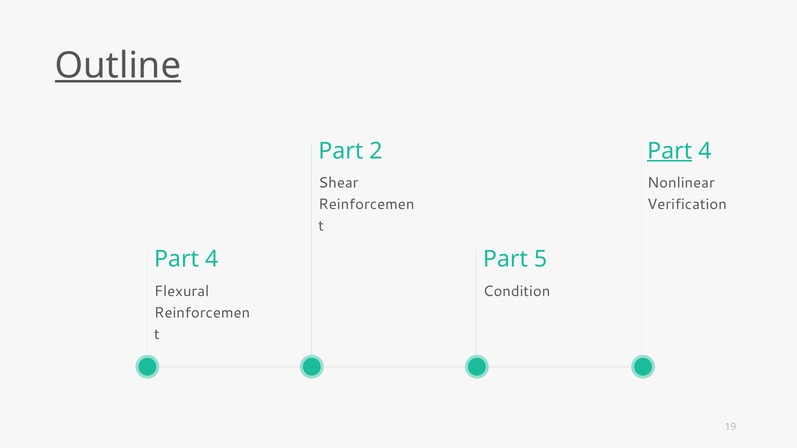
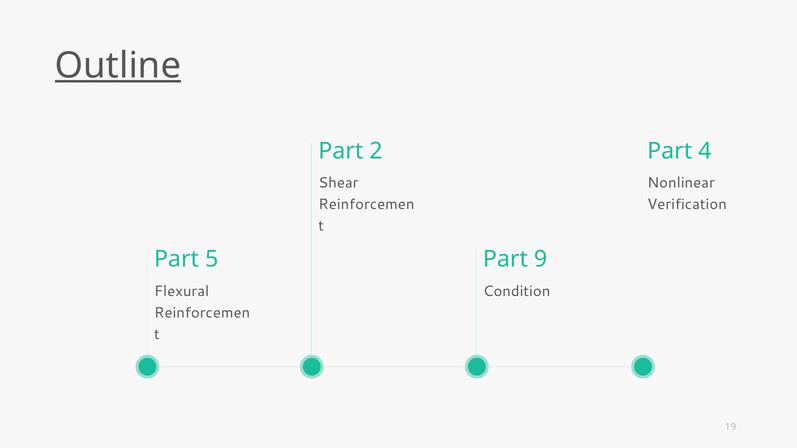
Part underline: present -> none (670, 151)
4: 4 -> 5 (212, 259)
5: 5 -> 9 (541, 259)
